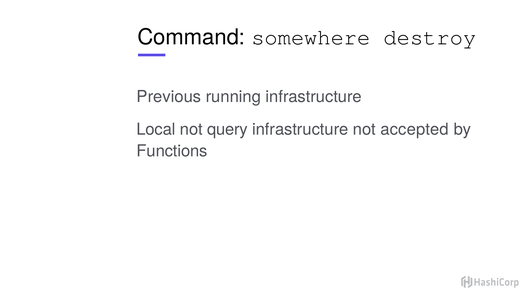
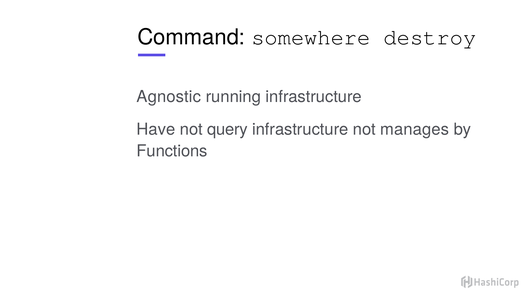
Previous: Previous -> Agnostic (169, 97)
Local: Local -> Have (156, 130)
accepted: accepted -> manages (415, 130)
